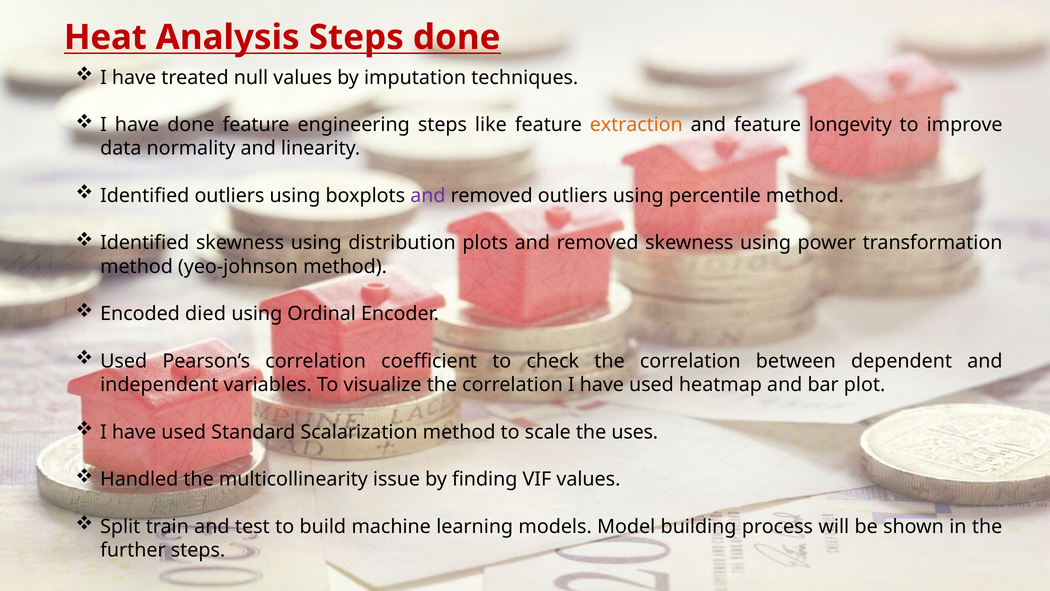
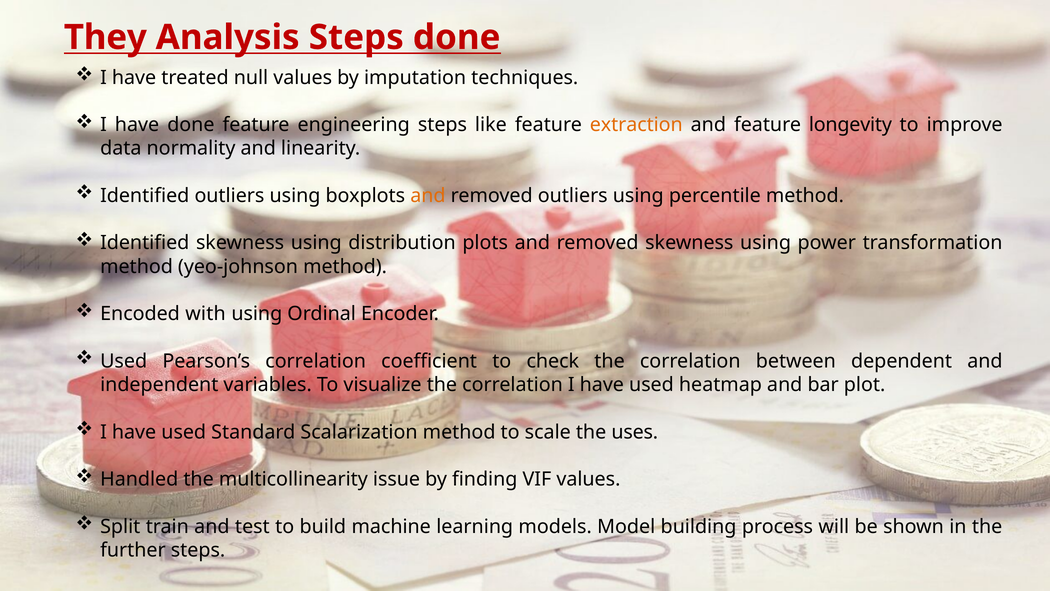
Heat: Heat -> They (105, 37)
and colour: purple -> orange (428, 196)
died: died -> with (206, 314)
